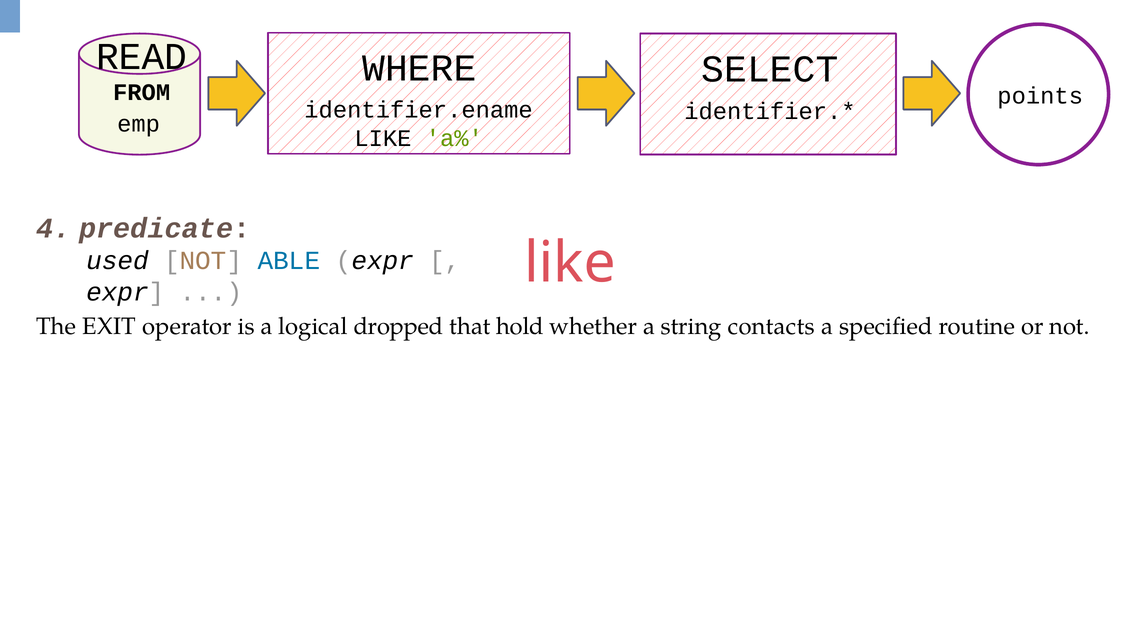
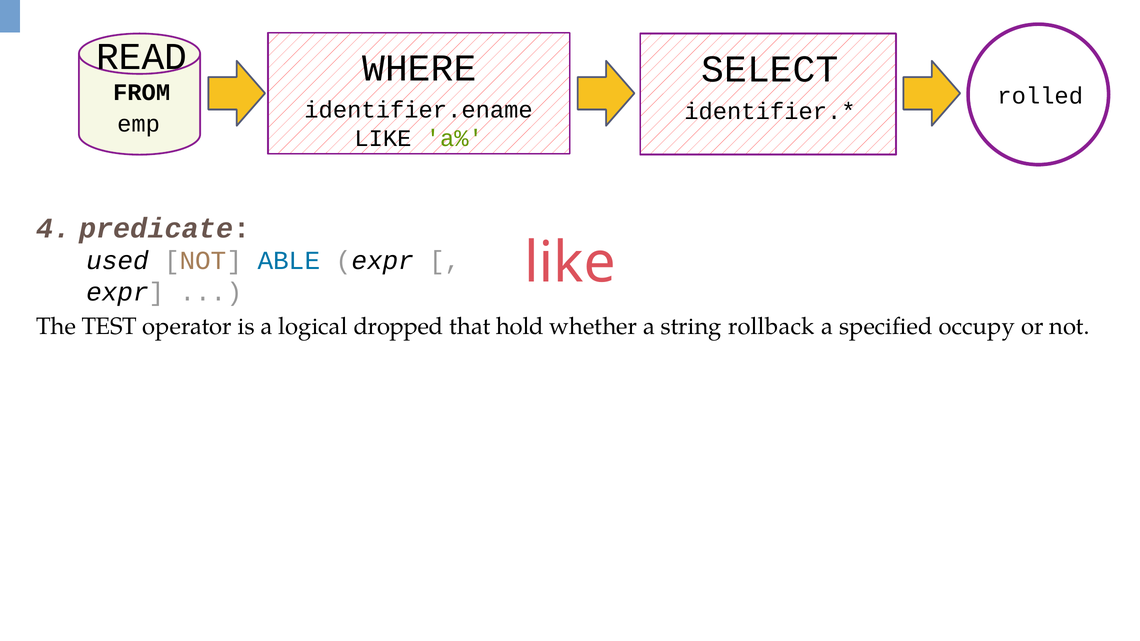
points: points -> rolled (1040, 96)
EXIT: EXIT -> TEST (109, 327)
contacts: contacts -> rollback (771, 327)
routine: routine -> occupy (977, 327)
